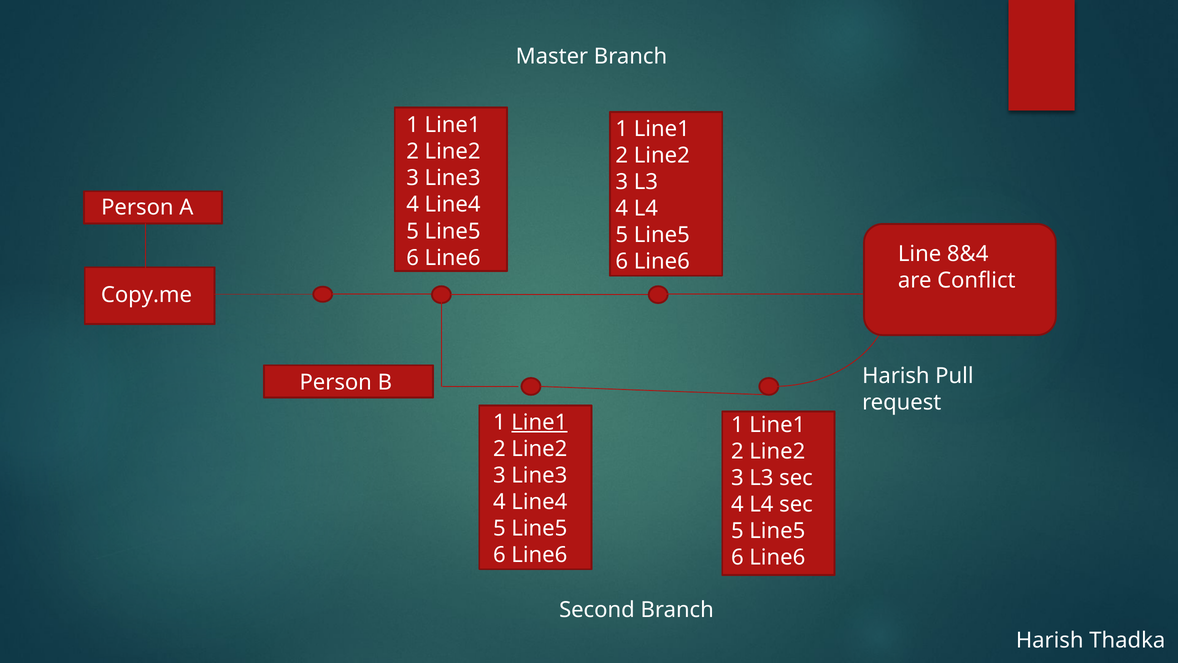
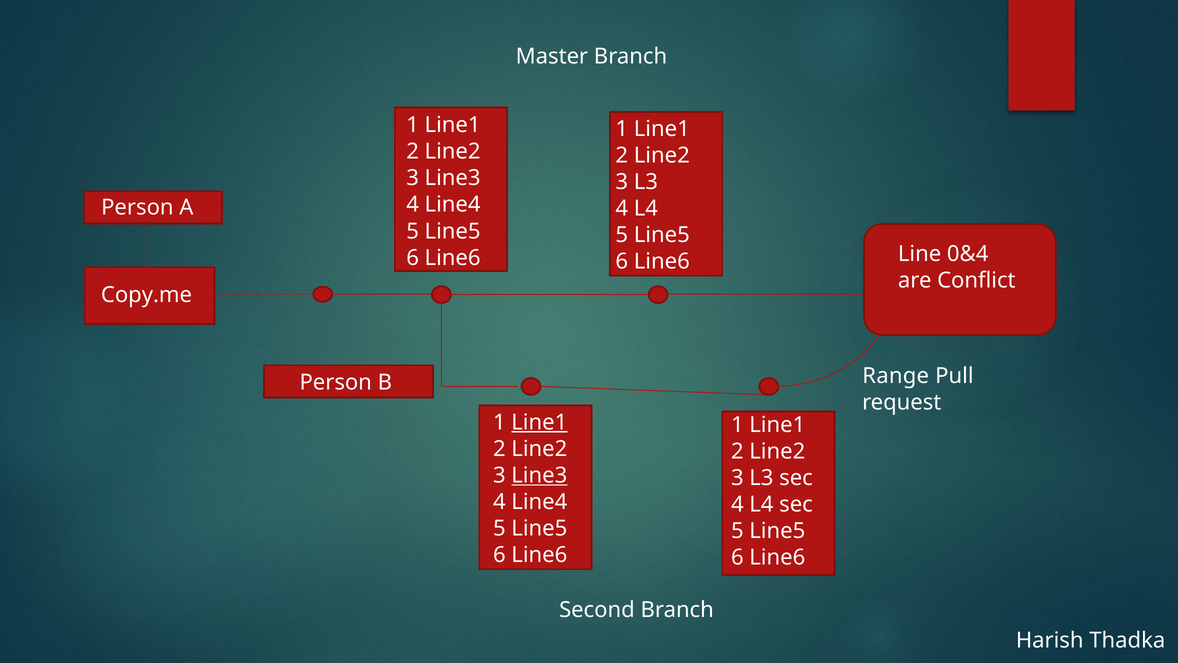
8&4: 8&4 -> 0&4 (968, 254)
Harish: Harish -> Range (896, 376)
Line3 underline: none -> present (539, 475)
